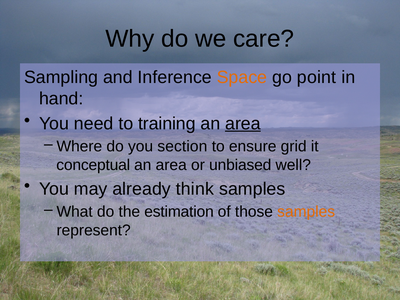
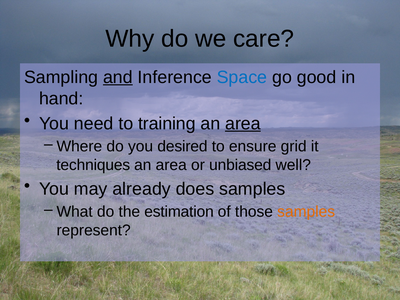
and underline: none -> present (118, 77)
Space colour: orange -> blue (242, 77)
point: point -> good (317, 77)
section: section -> desired (182, 146)
conceptual: conceptual -> techniques (93, 165)
think: think -> does (195, 189)
